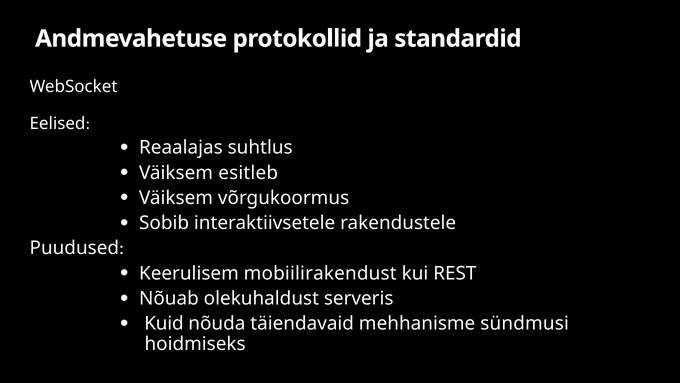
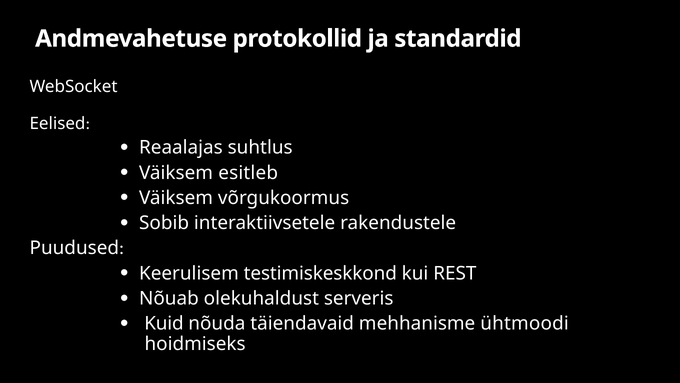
mobiilirakendust: mobiilirakendust -> testimiskeskkond (320, 273)
sündmusi: sündmusi -> ühtmoodi (525, 323)
